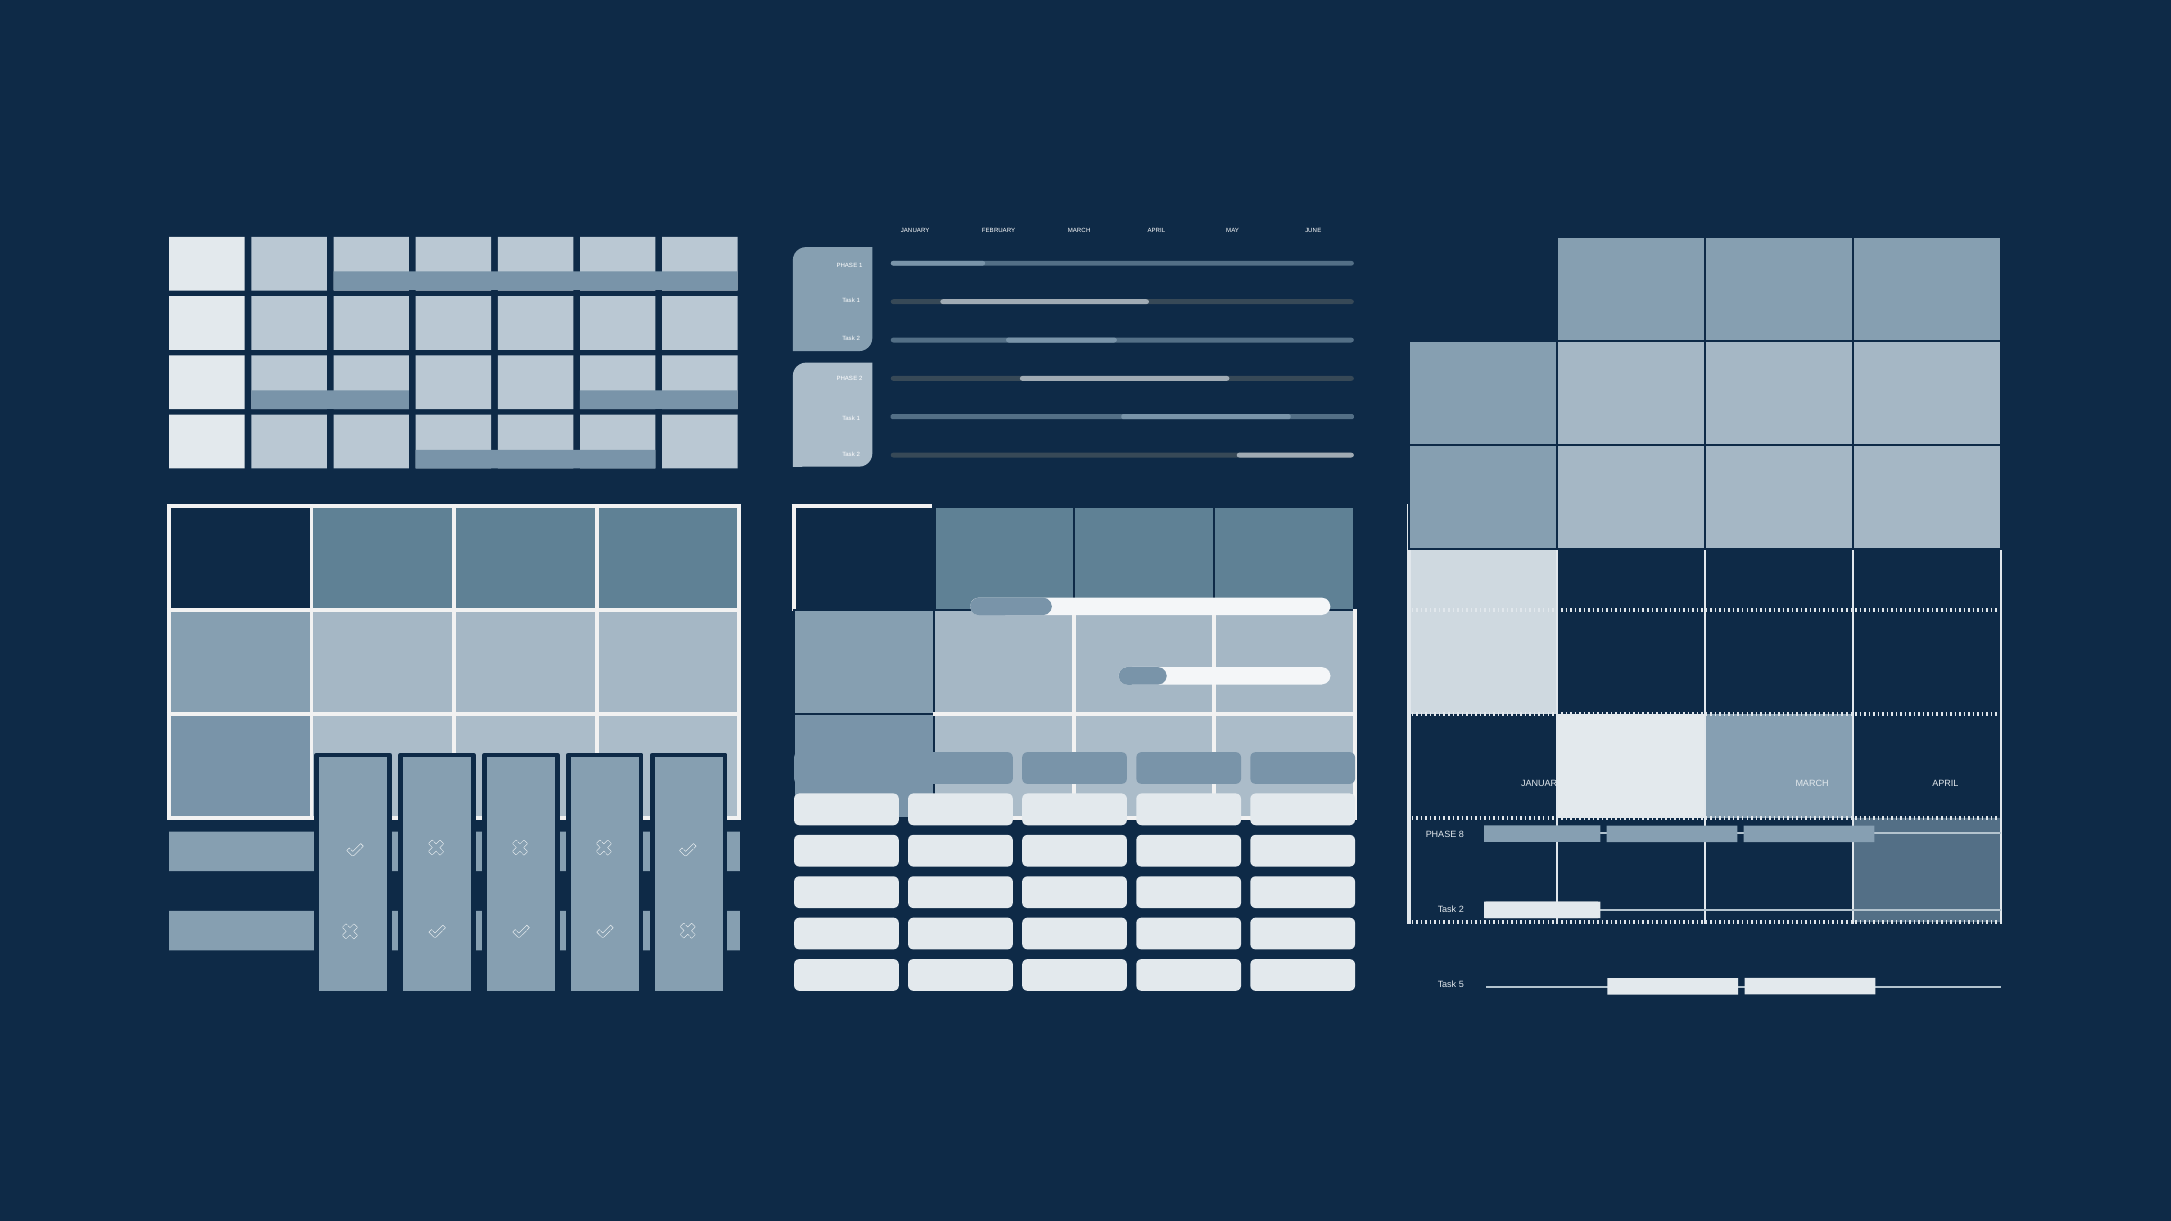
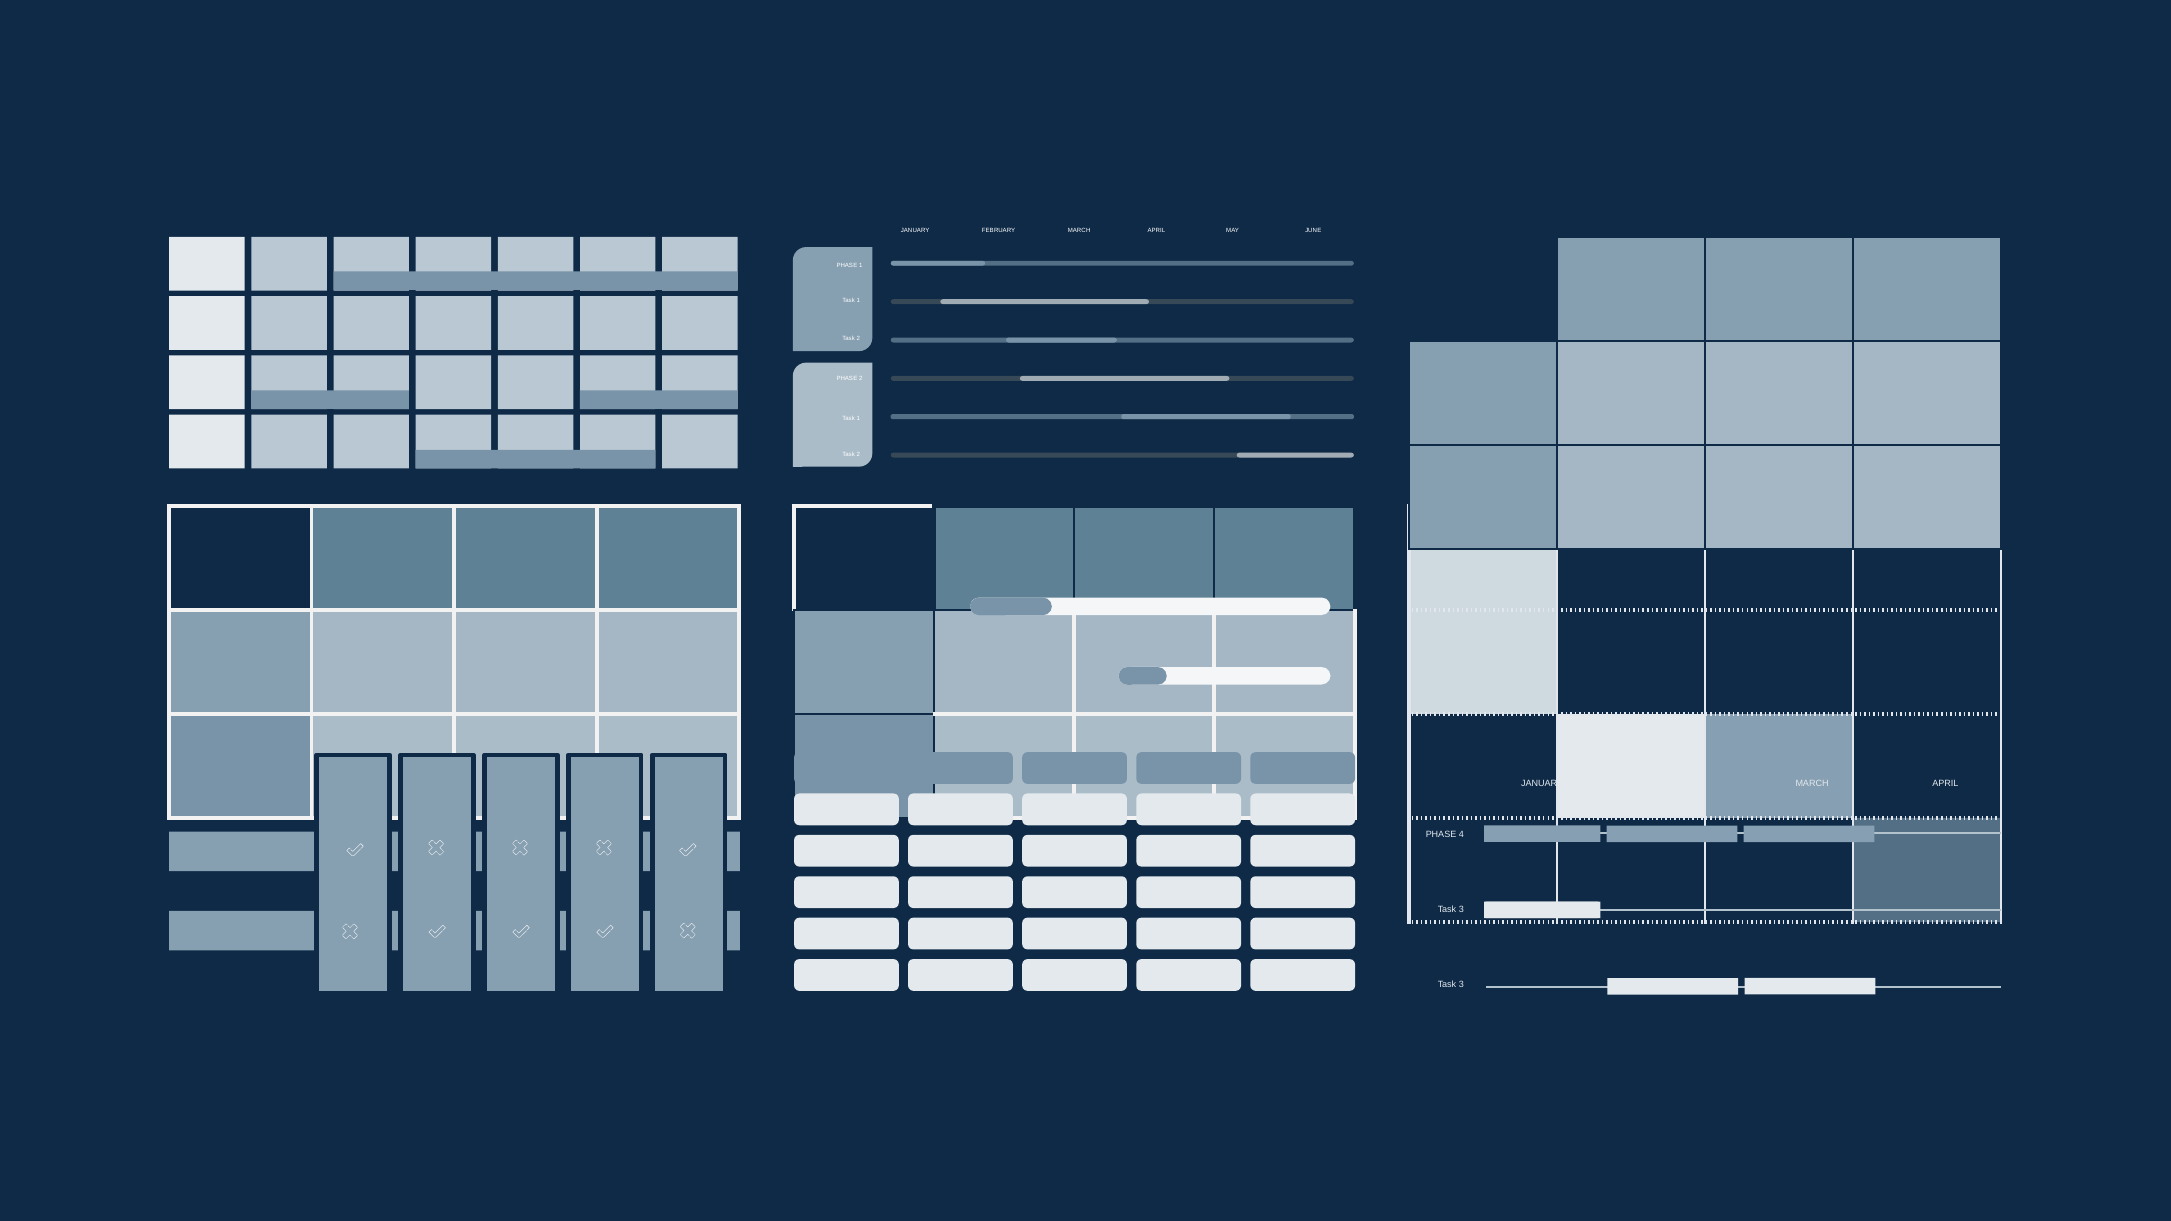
8: 8 -> 4 (1461, 834)
2: 2 -> 3 (1461, 909)
5: 5 -> 3 (1461, 984)
